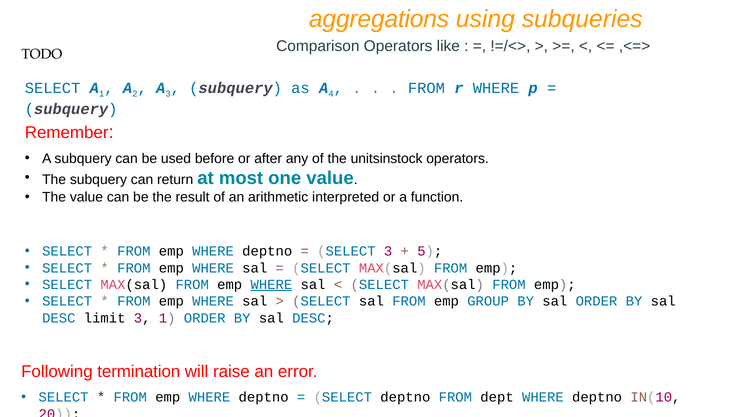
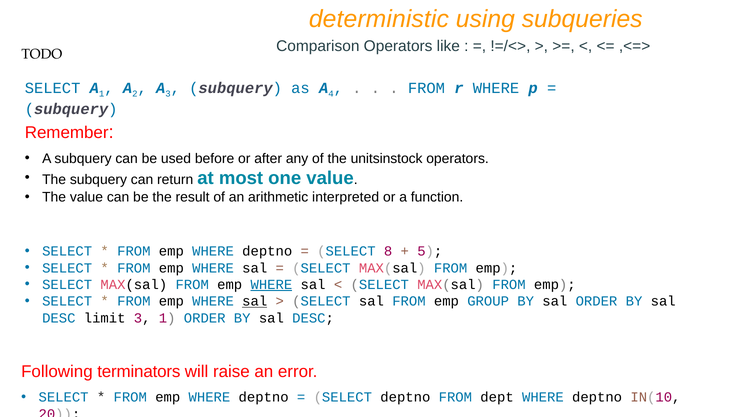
aggregations: aggregations -> deterministic (379, 19)
SELECT 3: 3 -> 8 (388, 251)
sal underline: none -> present (255, 301)
termination: termination -> terminators (139, 371)
